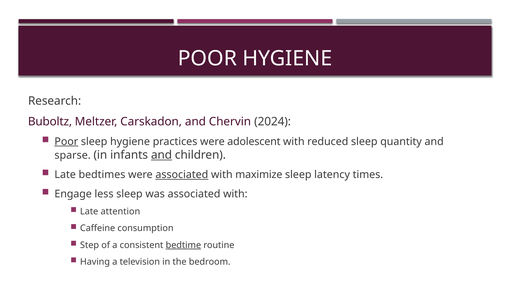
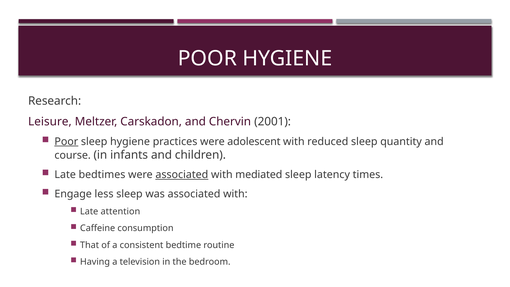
Buboltz: Buboltz -> Leisure (50, 122)
2024: 2024 -> 2001 (273, 122)
sparse: sparse -> course (73, 155)
and underline: present -> none (161, 155)
maximize: maximize -> mediated (259, 175)
Step: Step -> That (90, 245)
bedtime underline: present -> none (183, 245)
